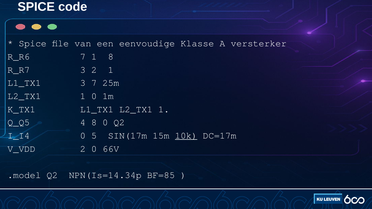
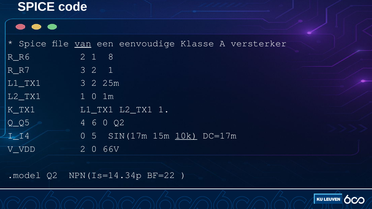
van underline: none -> present (83, 43)
R_R6 7: 7 -> 2 (83, 57)
L1_TX1 3 7: 7 -> 2 (94, 83)
4 8: 8 -> 6 (94, 123)
BF=85: BF=85 -> BF=22 (161, 175)
